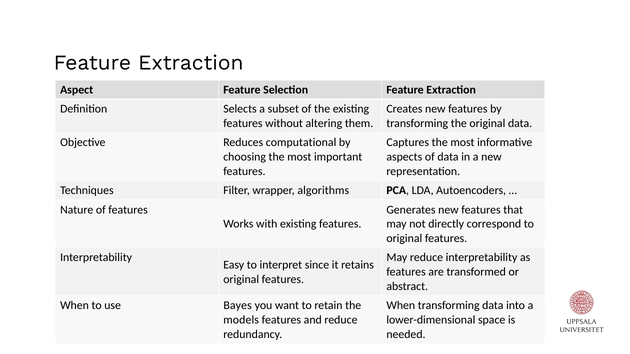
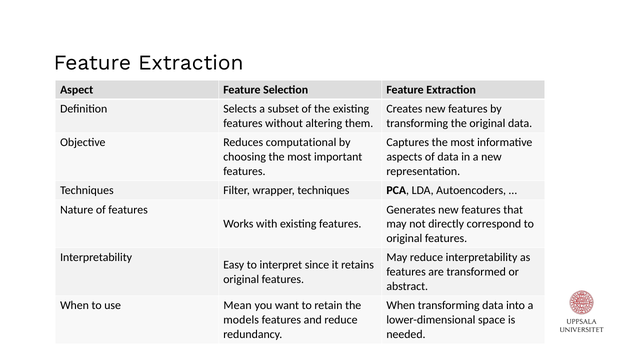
wrapper algorithms: algorithms -> techniques (323, 191)
Bayes: Bayes -> Mean (238, 306)
